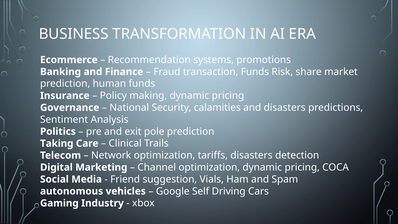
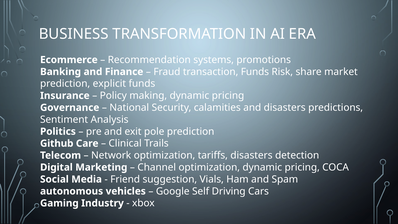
human: human -> explicit (109, 84)
Taking: Taking -> Github (57, 143)
